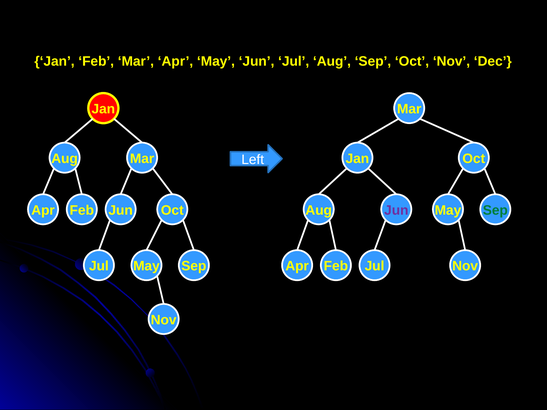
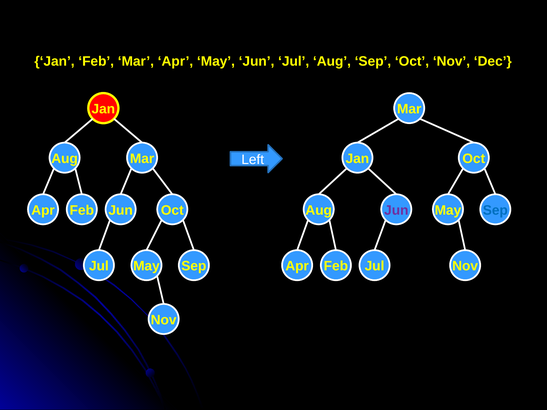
Sep colour: green -> blue (495, 210)
